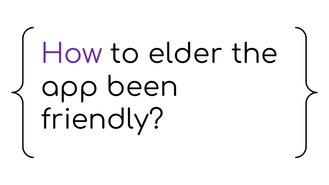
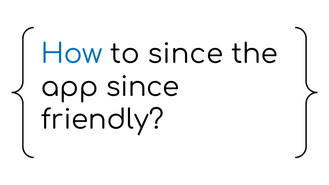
How colour: purple -> blue (72, 54)
to elder: elder -> since (185, 54)
app been: been -> since (143, 87)
